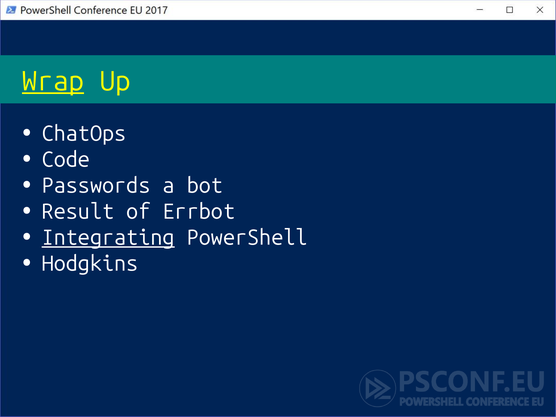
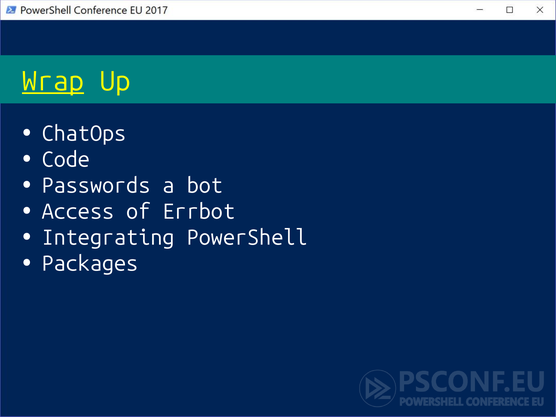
Result: Result -> Access (78, 212)
Integrating underline: present -> none (108, 238)
Hodgkins: Hodgkins -> Packages (90, 264)
